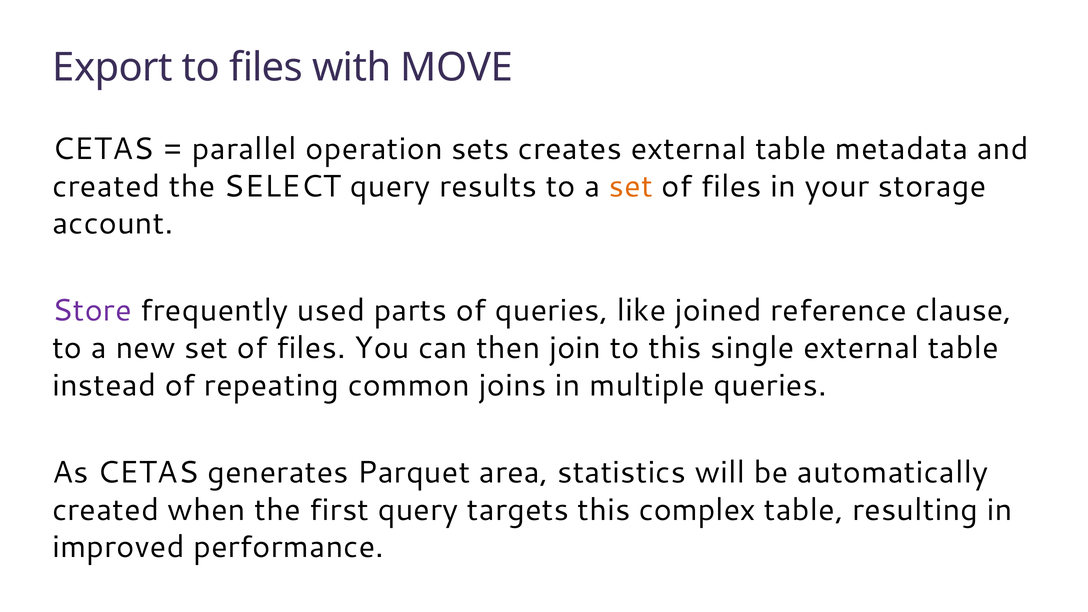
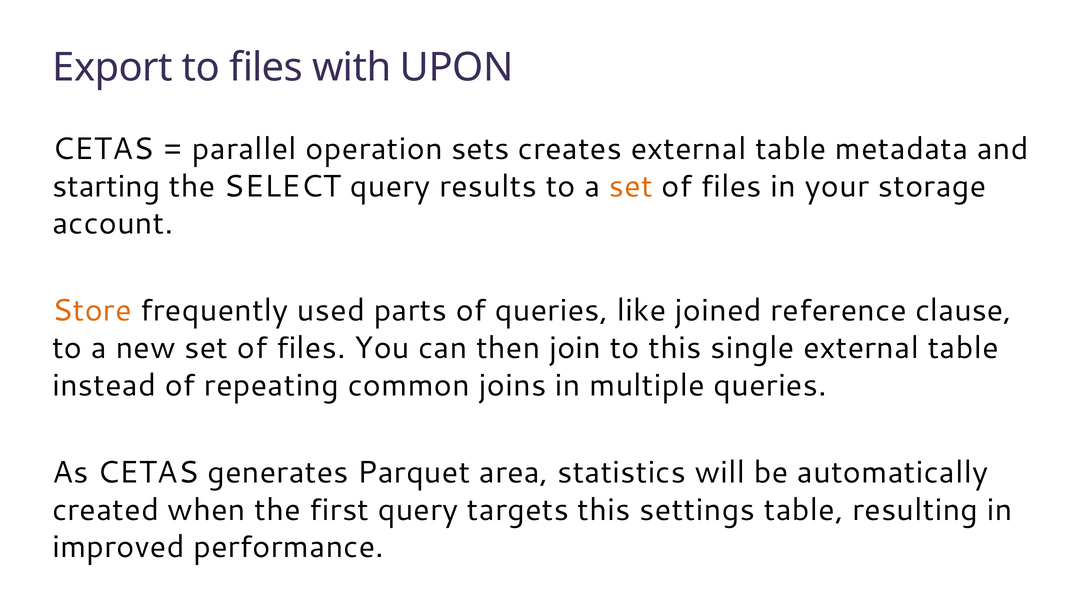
MOVE: MOVE -> UPON (457, 68)
created: created -> starting (106, 186)
Store colour: purple -> orange (92, 311)
complex: complex -> settings (697, 510)
